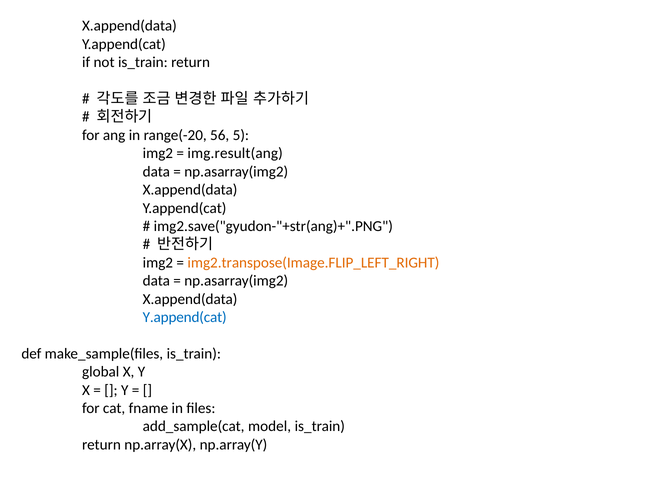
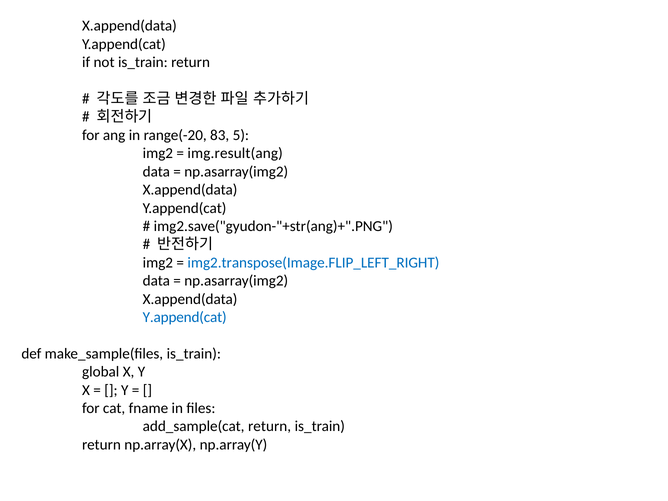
56: 56 -> 83 (220, 135)
img2.transpose(Image.FLIP_LEFT_RIGHT colour: orange -> blue (313, 263)
add_sample(cat model: model -> return (270, 426)
